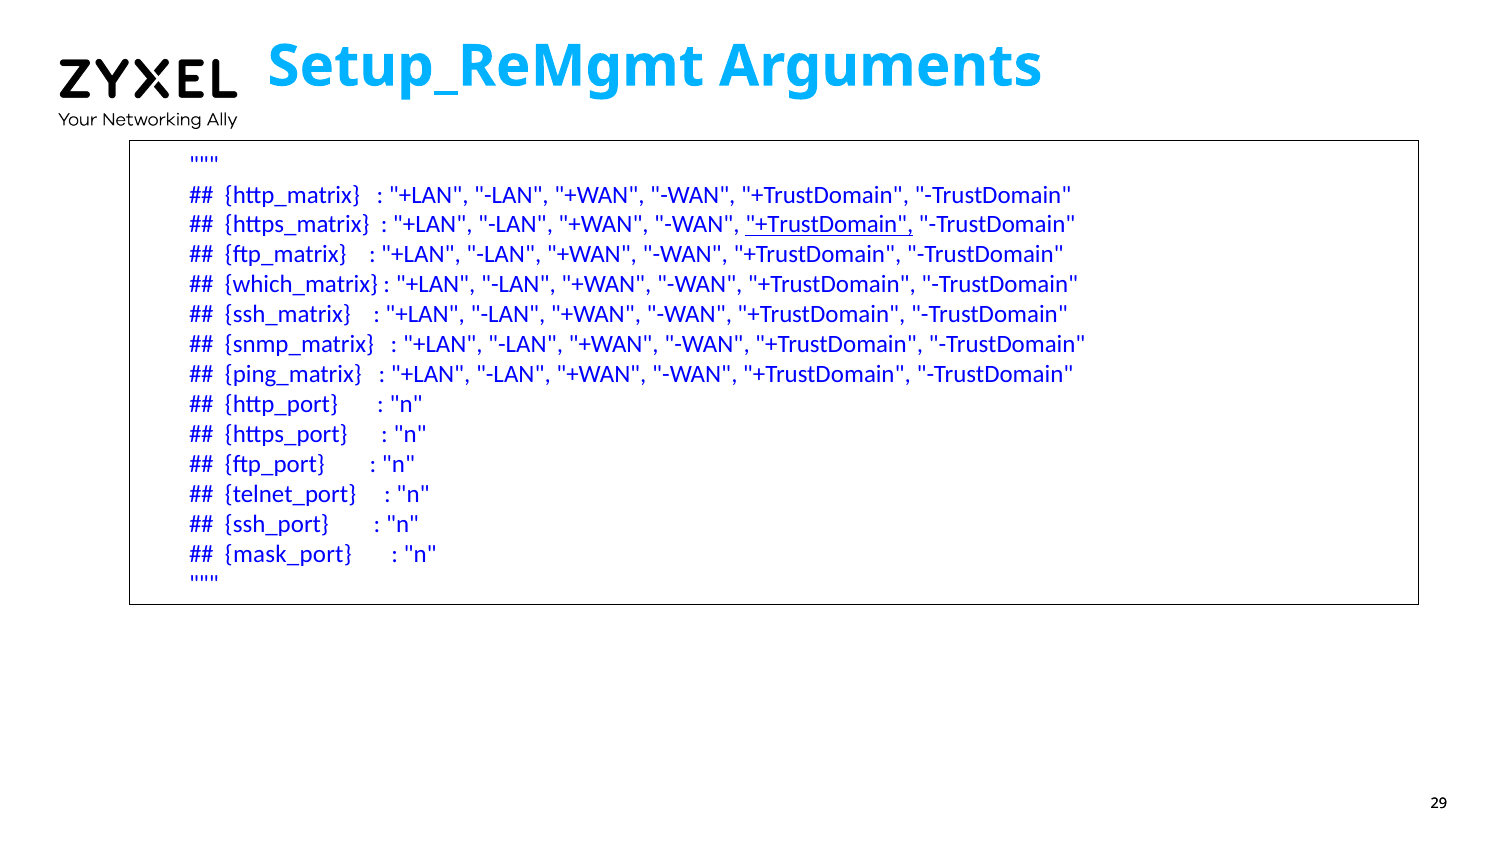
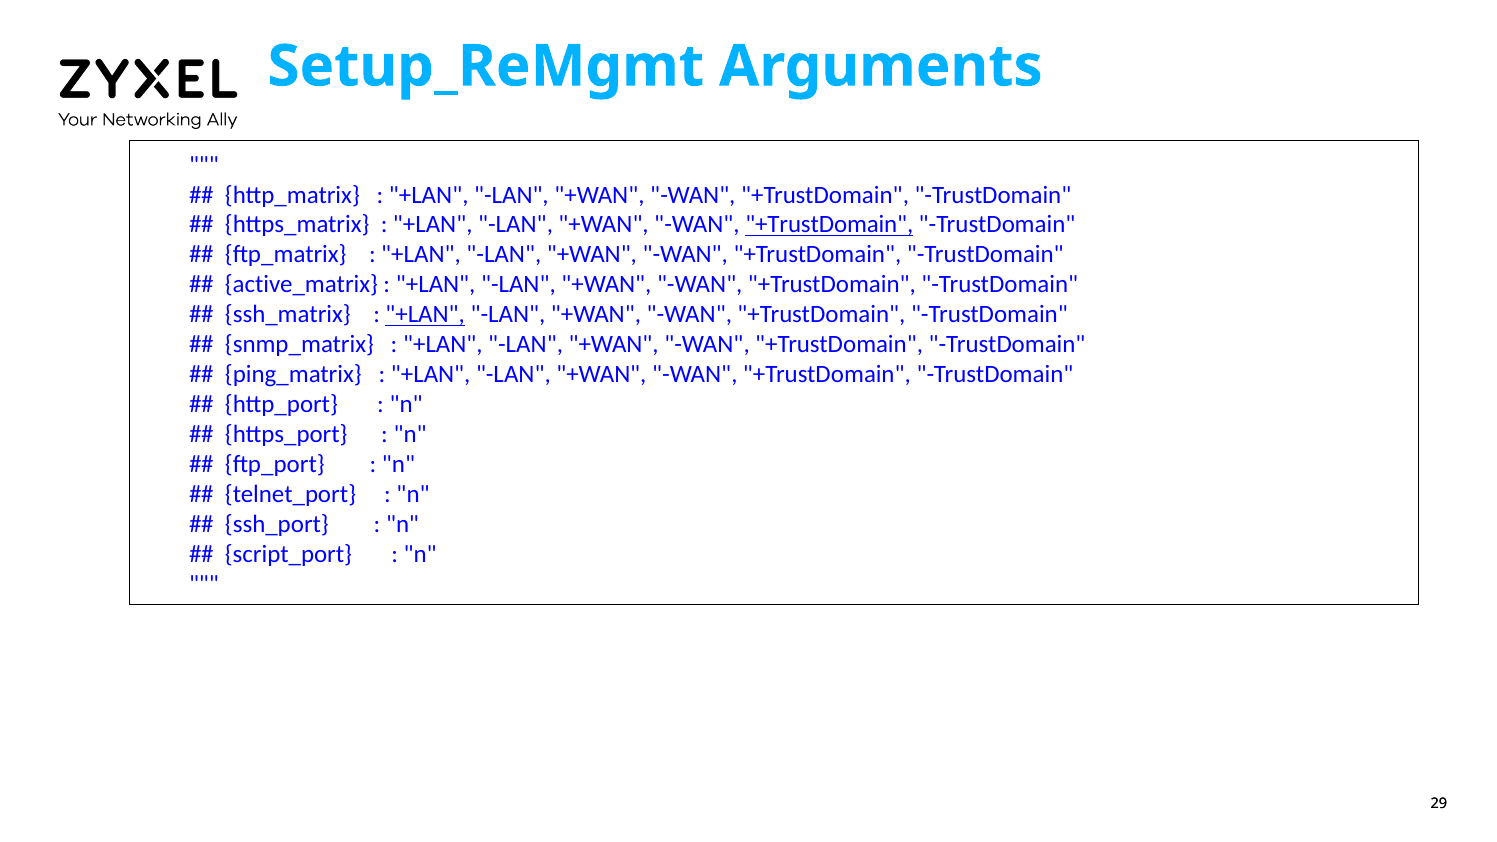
which_matrix: which_matrix -> active_matrix (301, 285)
+LAN underline: none -> present (425, 315)
mask_port: mask_port -> script_port (288, 554)
